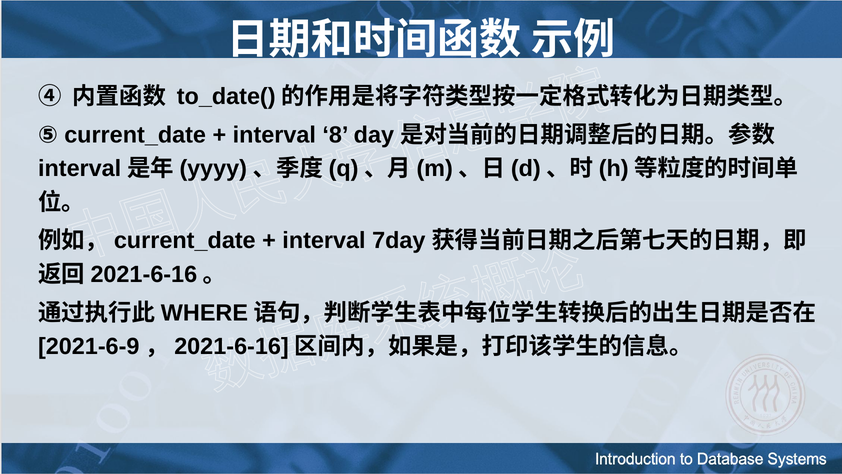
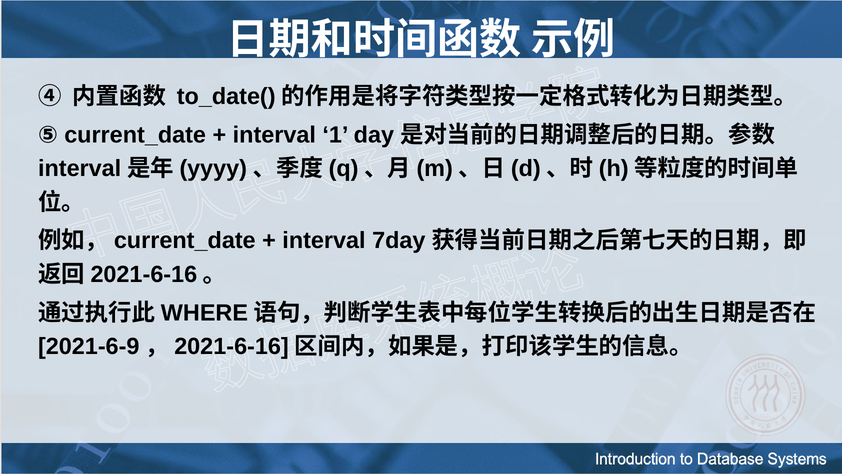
8: 8 -> 1 (335, 135)
